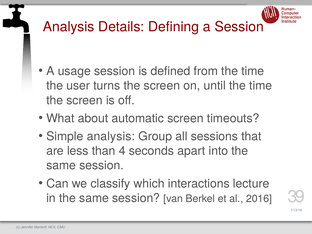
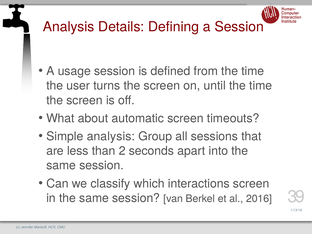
4: 4 -> 2 (122, 151)
interactions lecture: lecture -> screen (251, 184)
